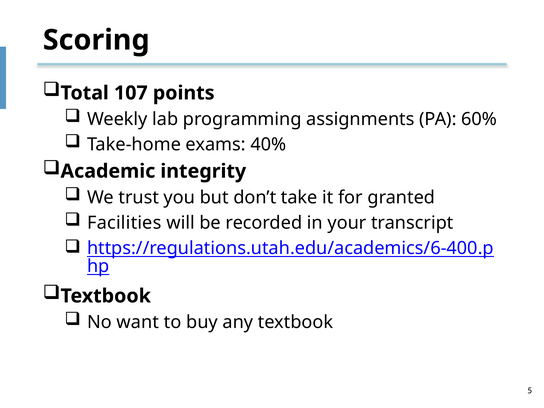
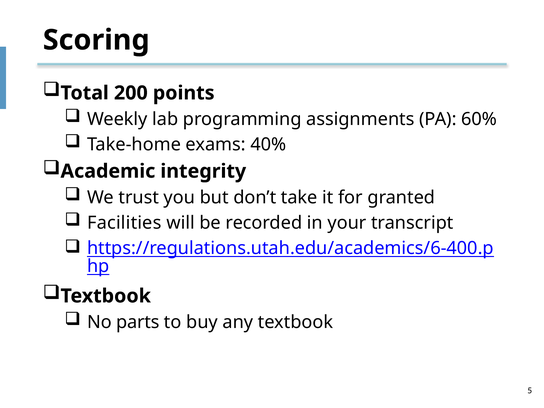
107: 107 -> 200 (131, 93)
want: want -> parts (138, 322)
